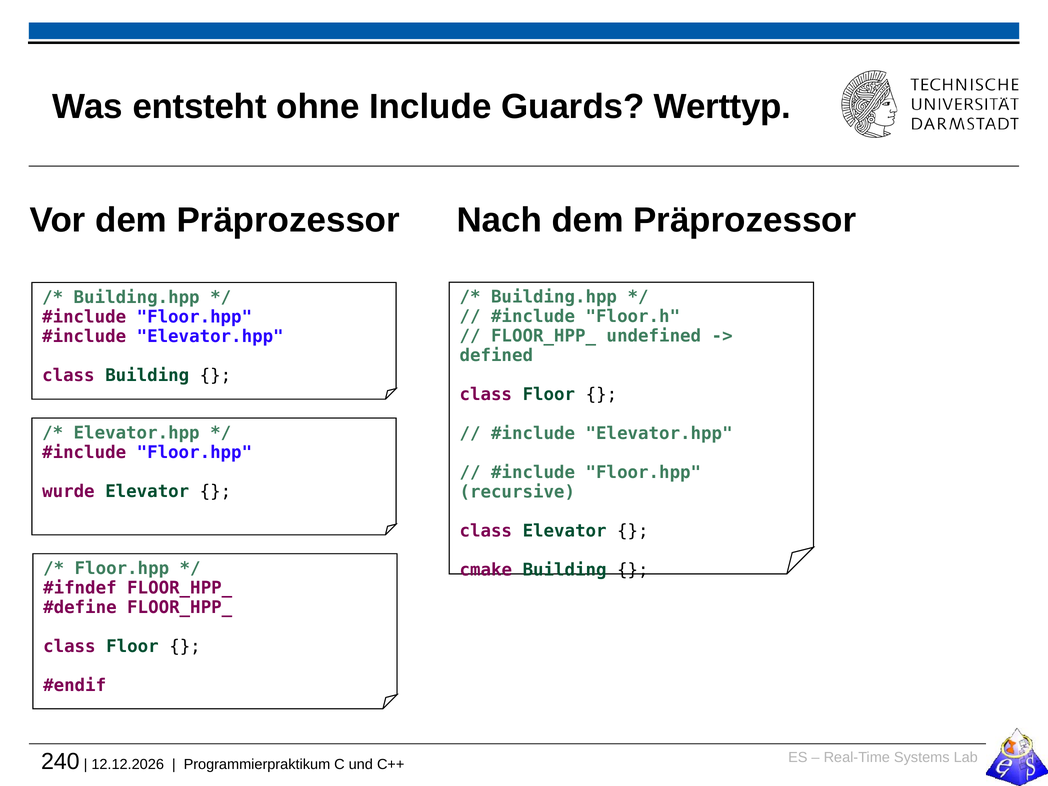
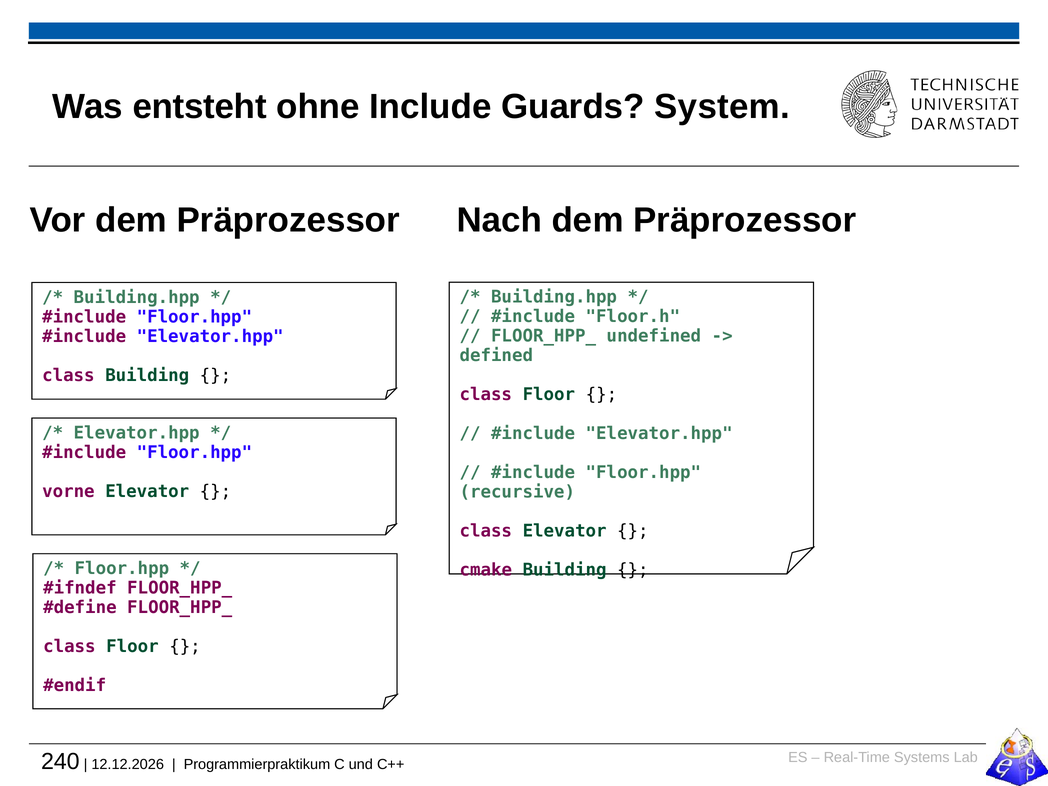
Werttyp: Werttyp -> System (722, 107)
wurde: wurde -> vorne (68, 491)
